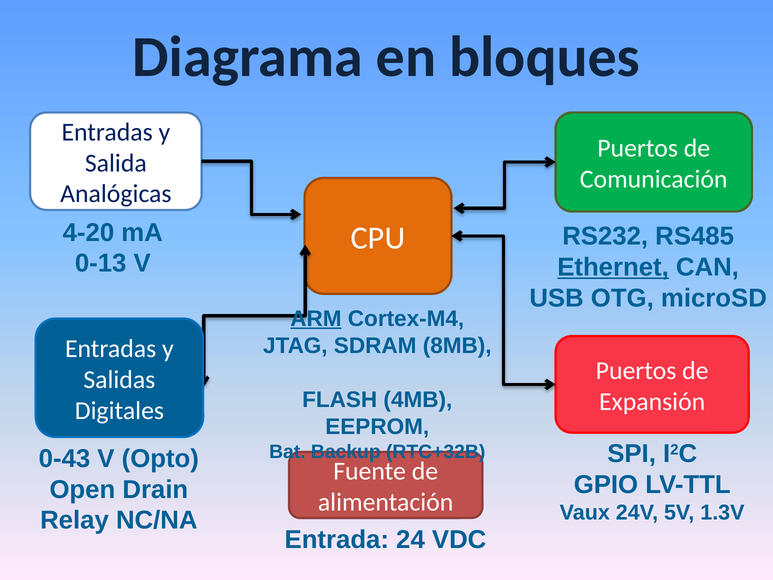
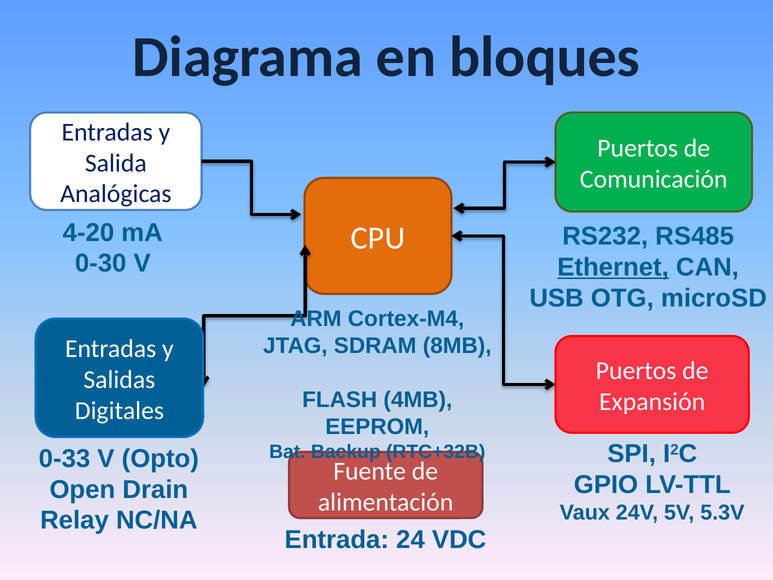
0-13: 0-13 -> 0-30 (101, 263)
ARM underline: present -> none (316, 318)
0-43: 0-43 -> 0-33 (65, 458)
1.3V: 1.3V -> 5.3V (722, 513)
